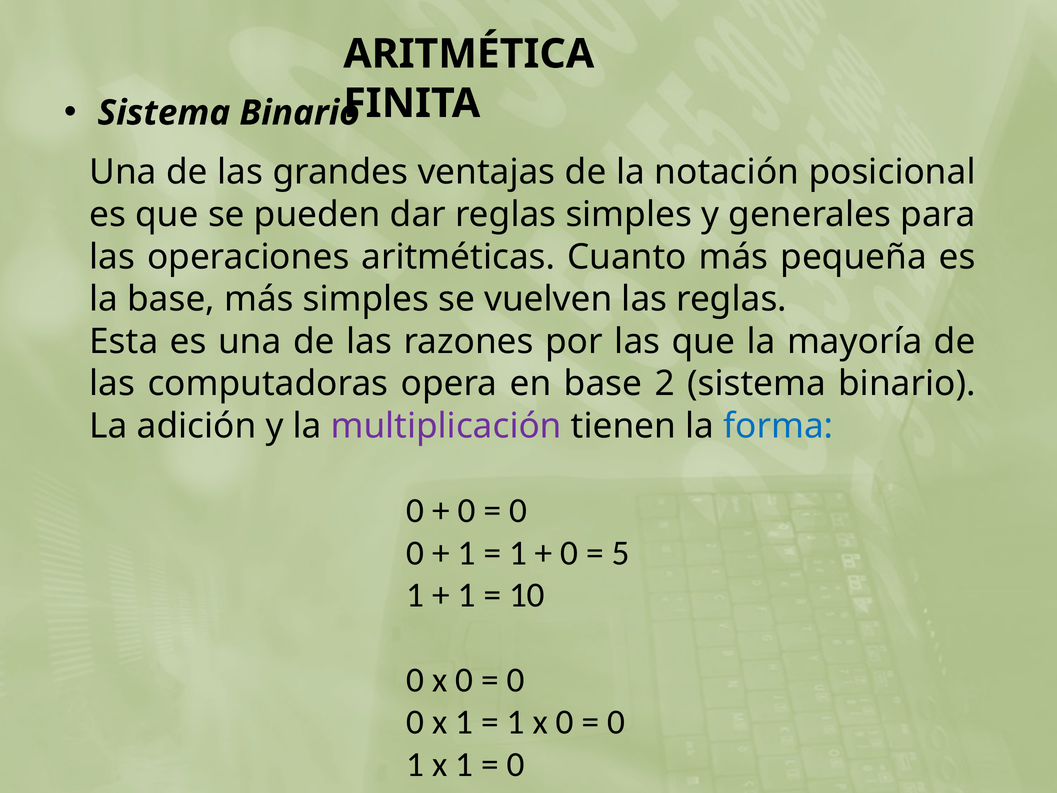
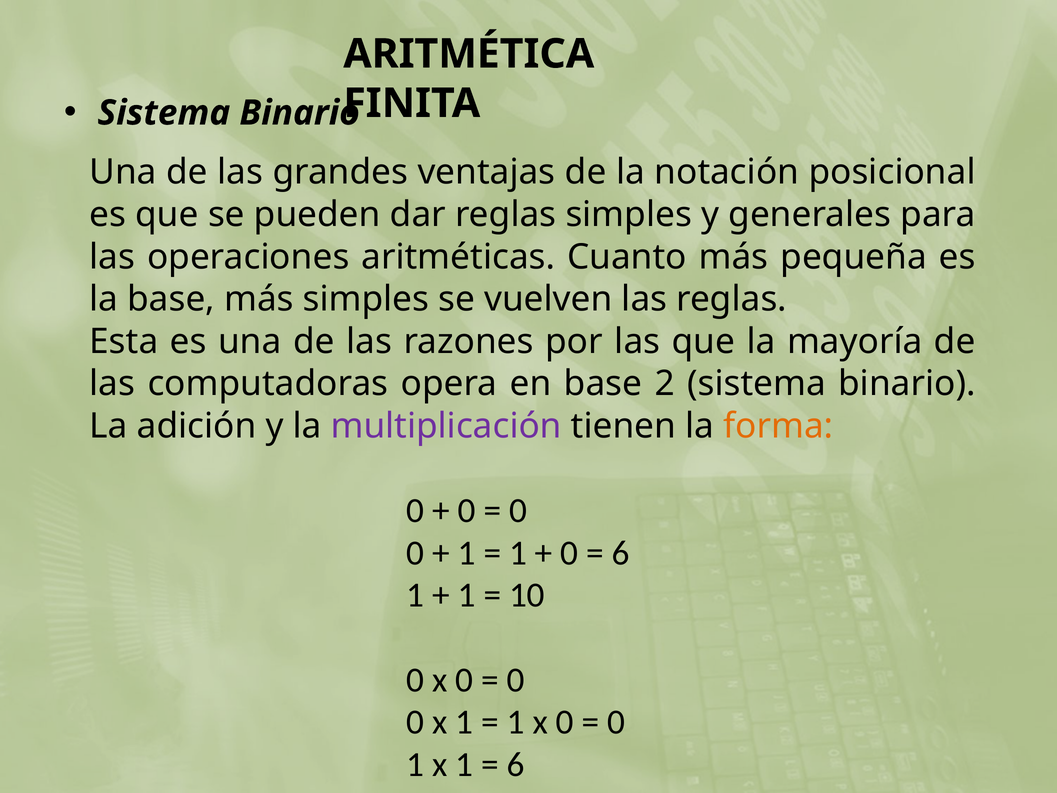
forma colour: blue -> orange (778, 426)
5: 5 -> 6 (621, 553)
0: 0 -> 6 (516, 764)
